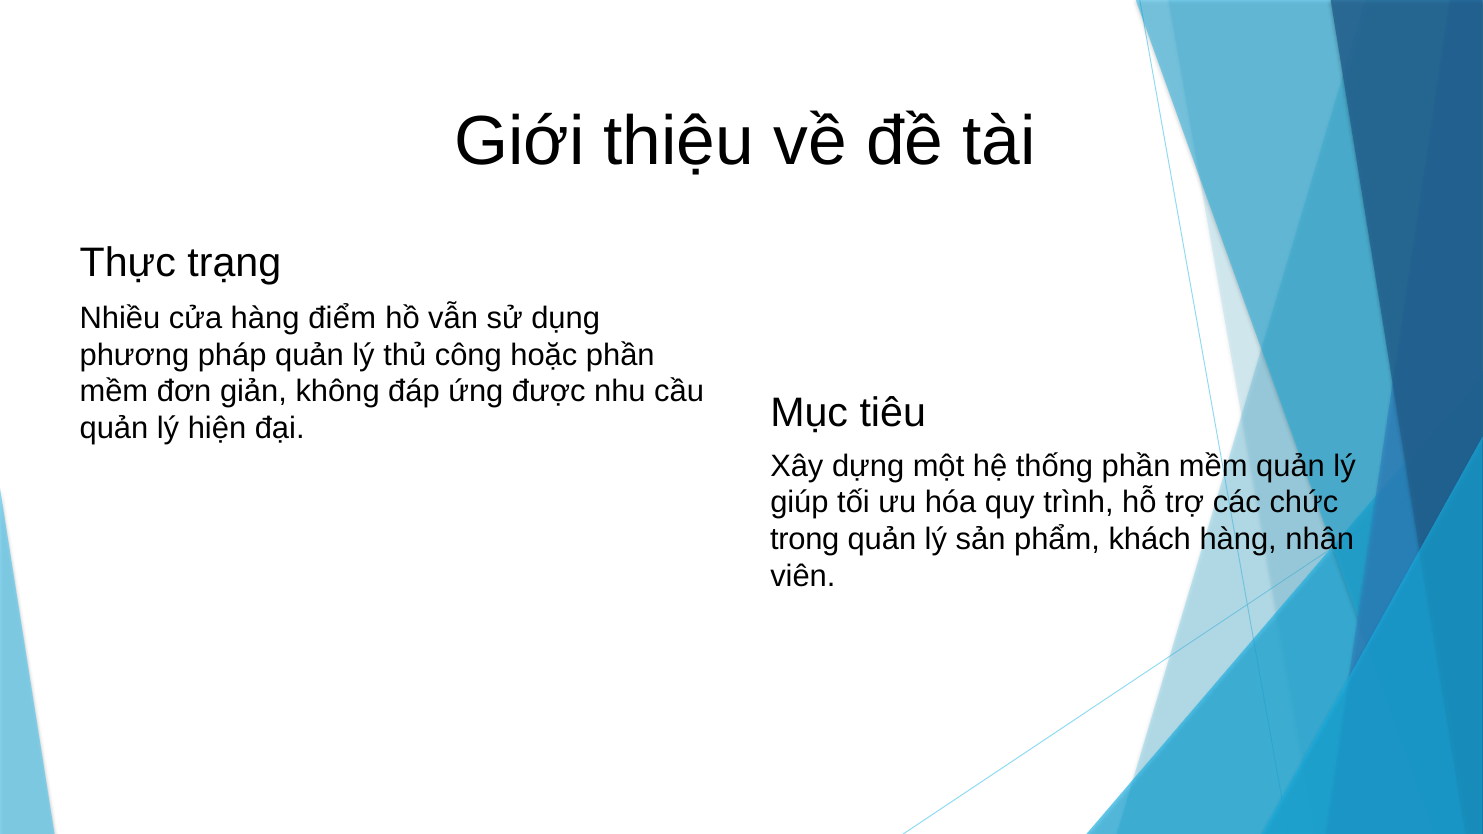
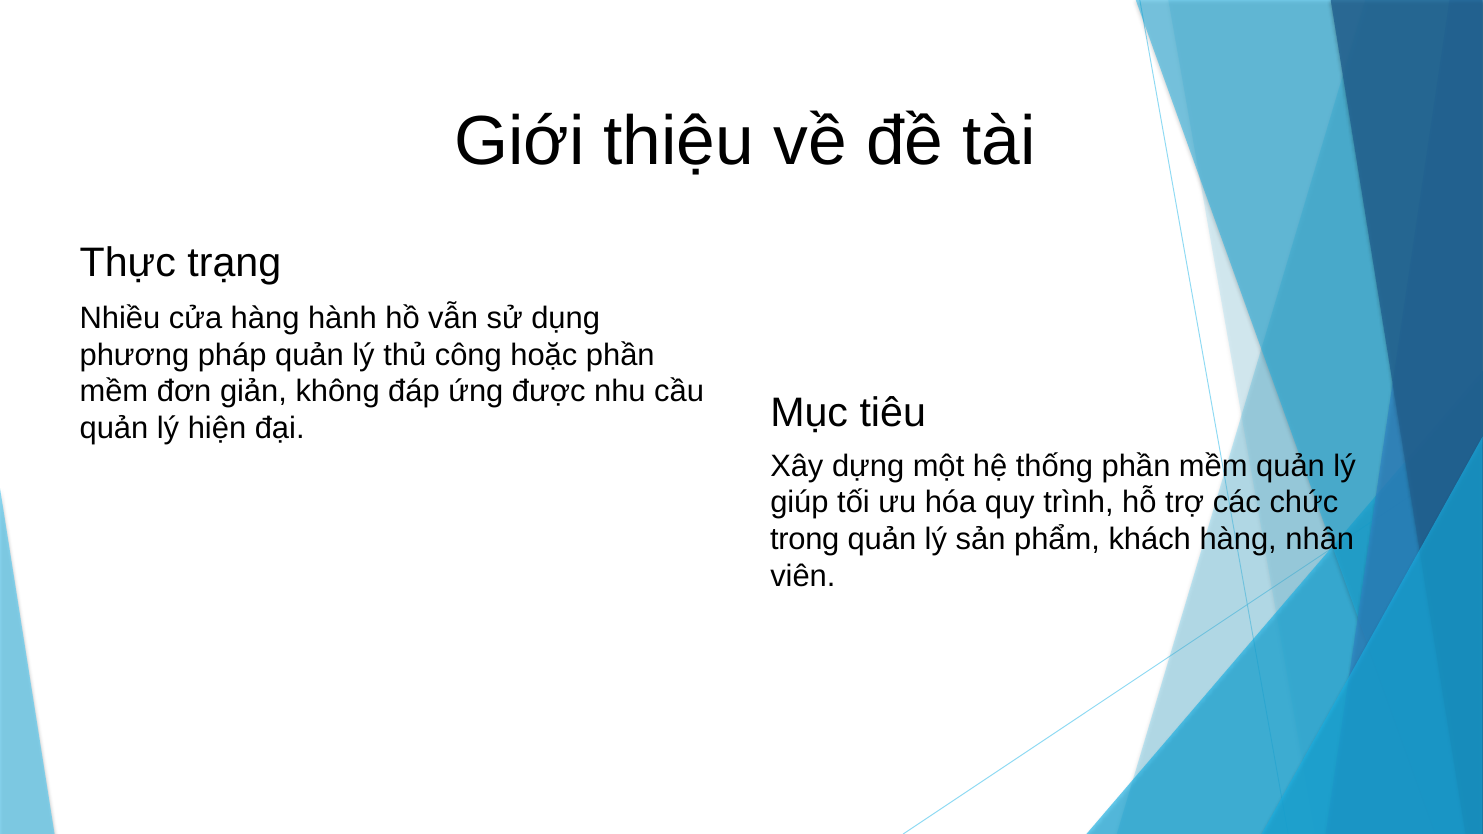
điểm: điểm -> hành (342, 318)
